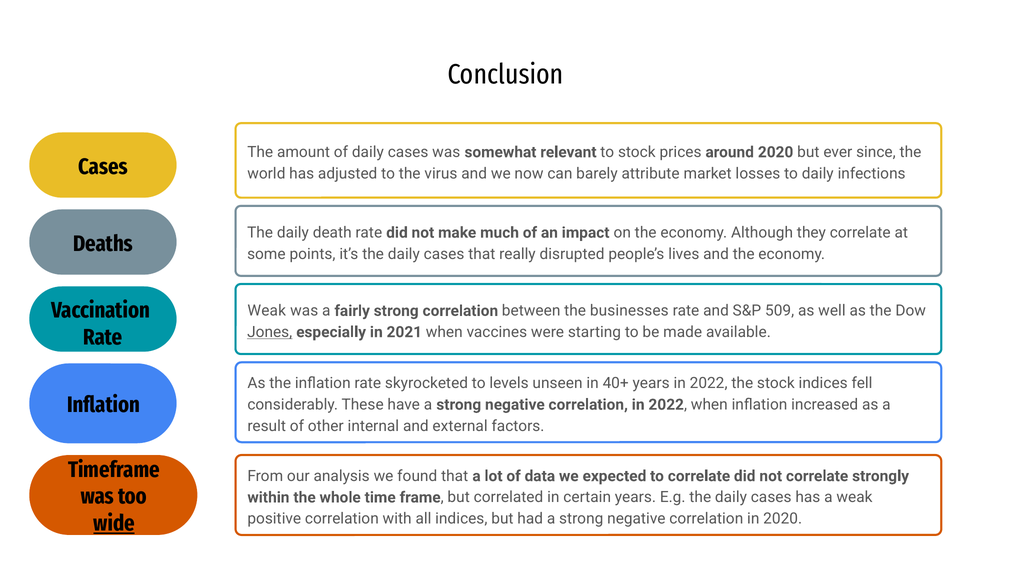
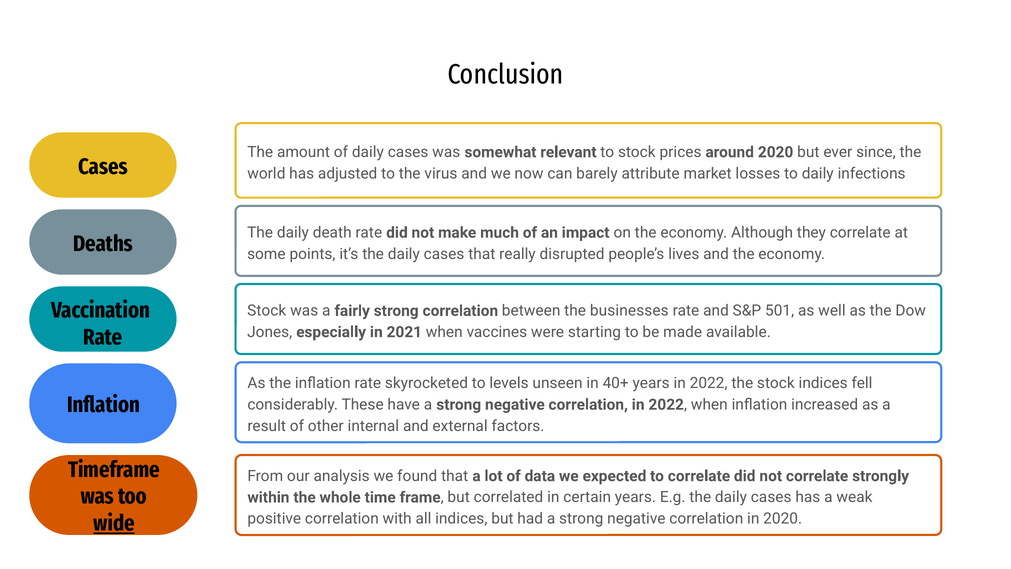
Weak: Weak -> Stock (267, 311)
509: 509 -> 501 (780, 311)
Jones underline: present -> none (270, 332)
